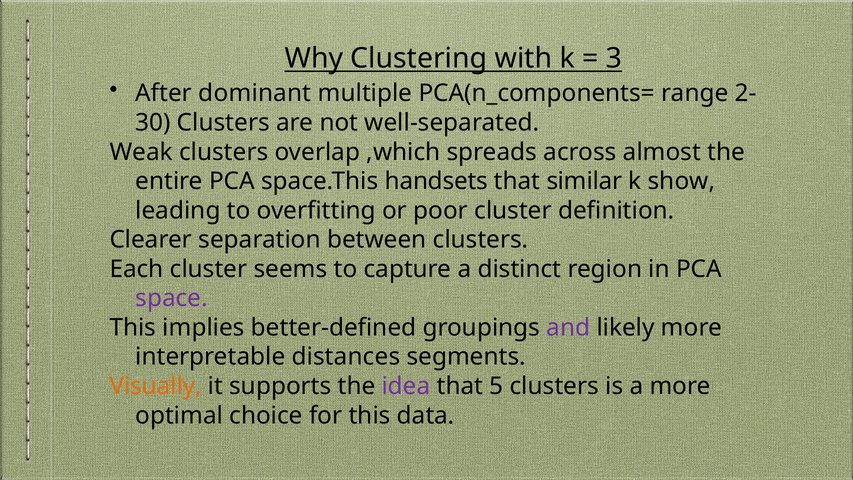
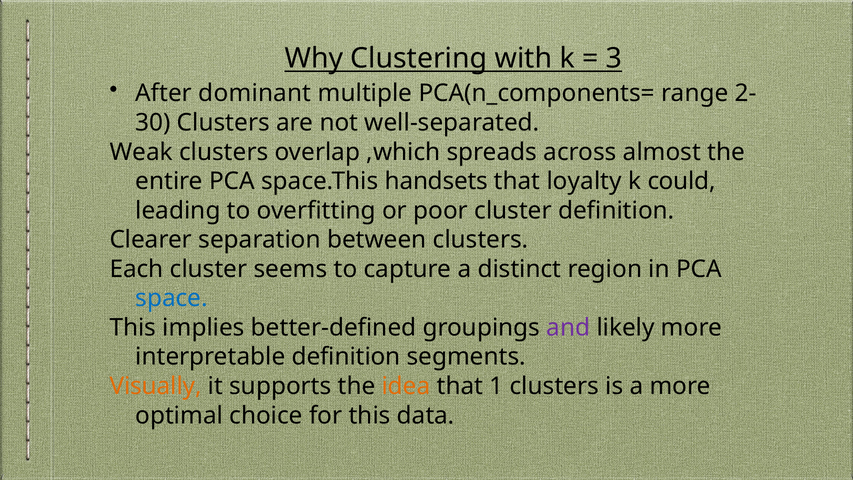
similar: similar -> loyalty (584, 181)
show: show -> could (682, 181)
space colour: purple -> blue (172, 298)
interpretable distances: distances -> definition (346, 357)
idea colour: purple -> orange (406, 386)
5: 5 -> 1 (496, 386)
